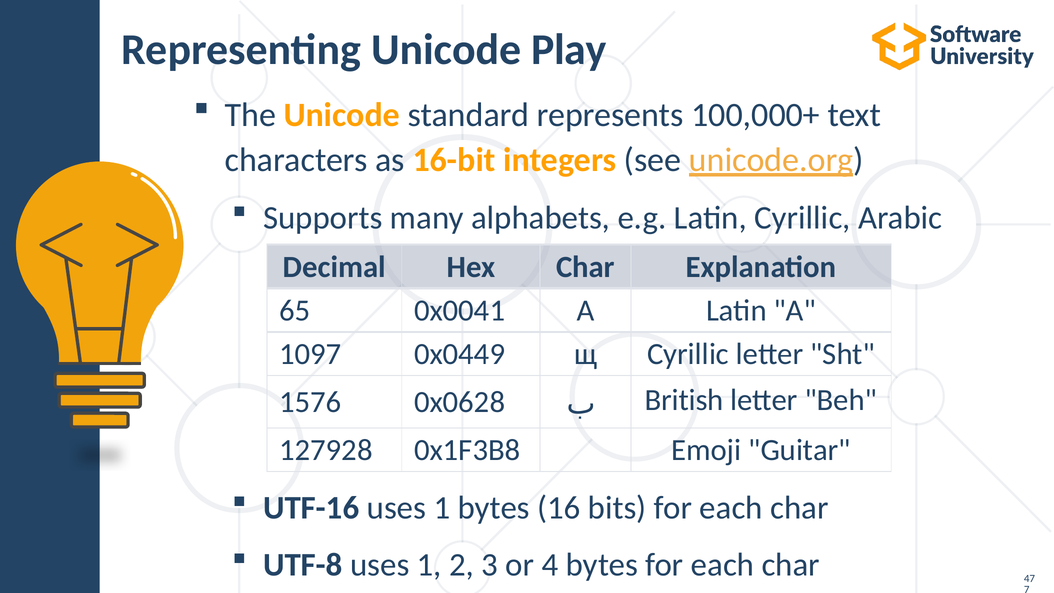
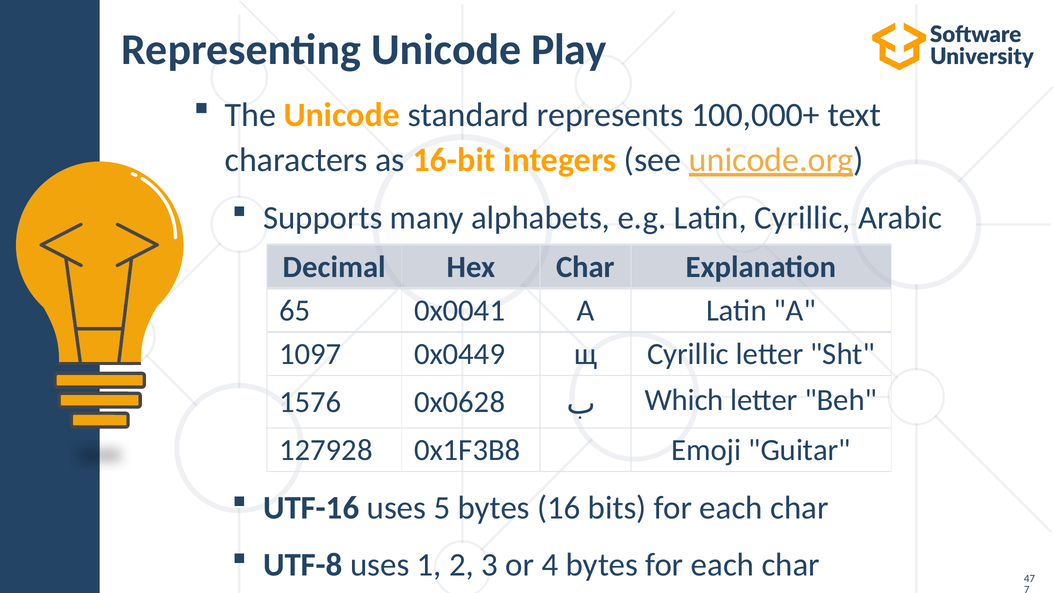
British: British -> Which (684, 400)
UTF-16 uses 1: 1 -> 5 (442, 508)
